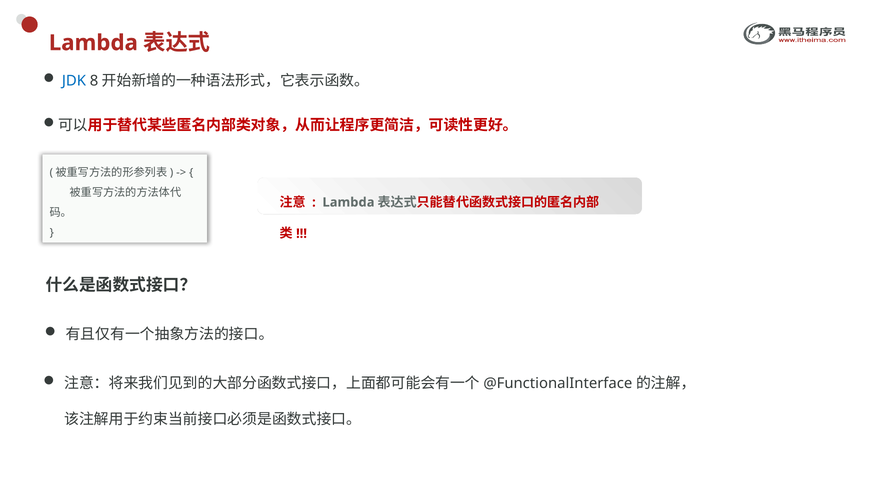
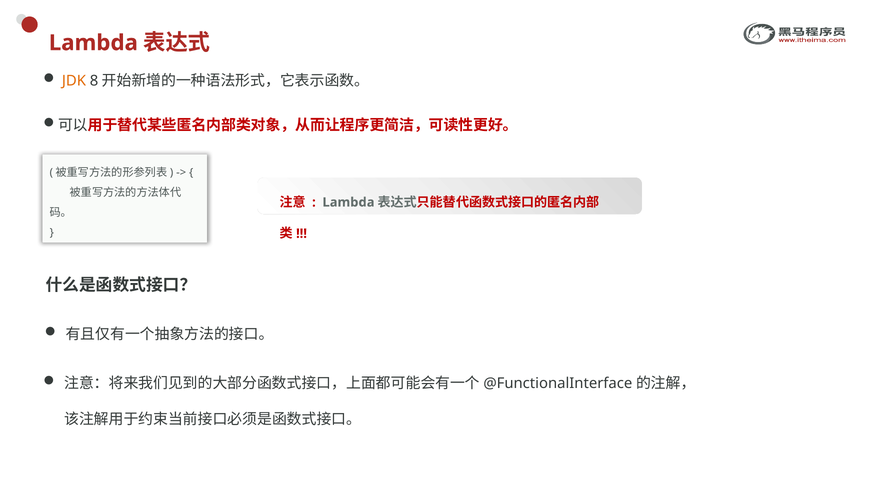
JDK colour: blue -> orange (74, 81)
